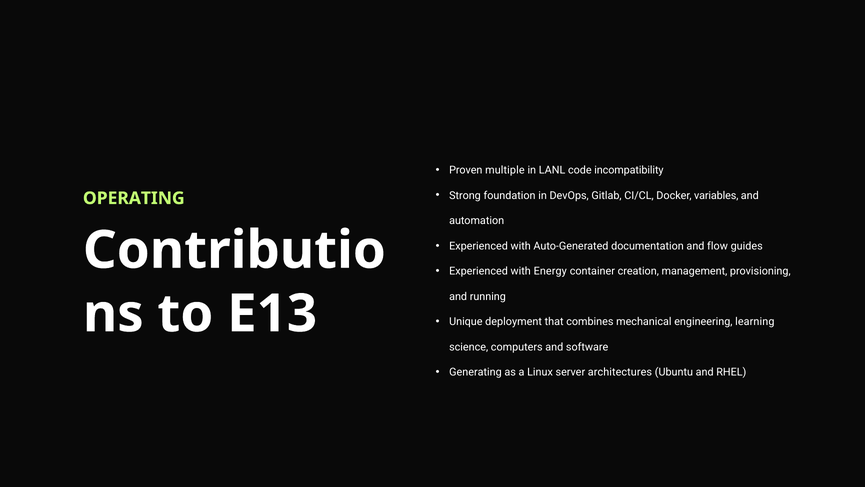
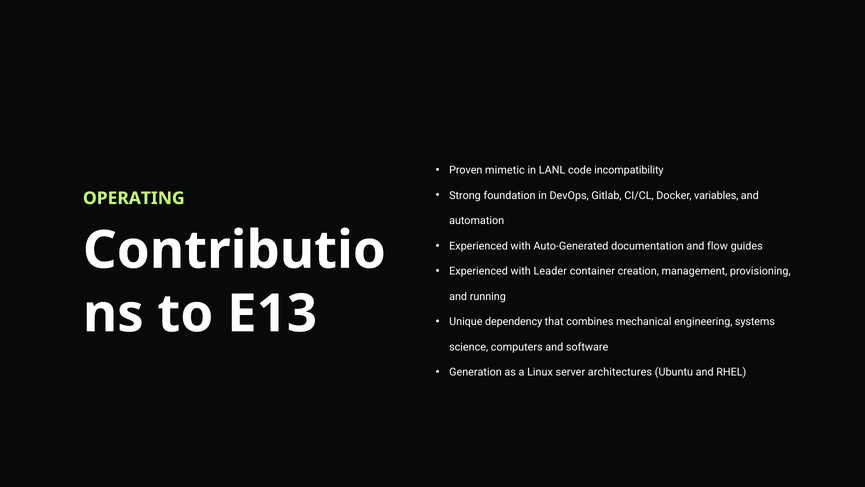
multiple: multiple -> mimetic (505, 170)
Energy: Energy -> Leader (550, 271)
deployment: deployment -> dependency (514, 322)
learning: learning -> systems (755, 322)
Generating: Generating -> Generation (475, 372)
